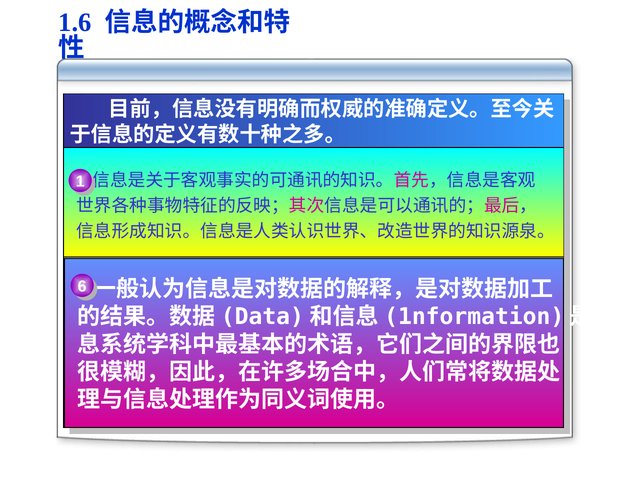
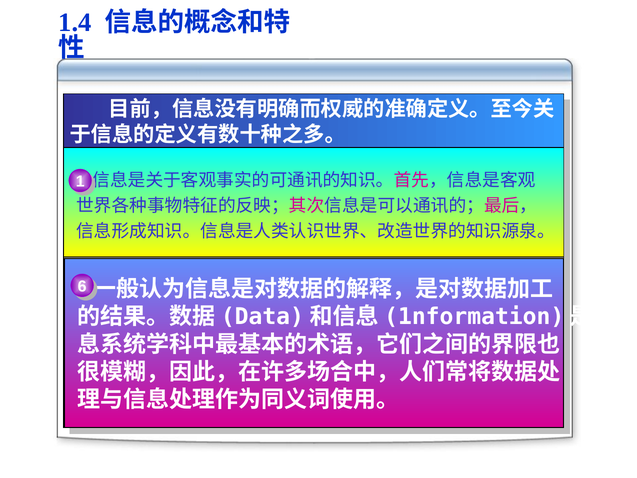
1.6: 1.6 -> 1.4 (75, 23)
